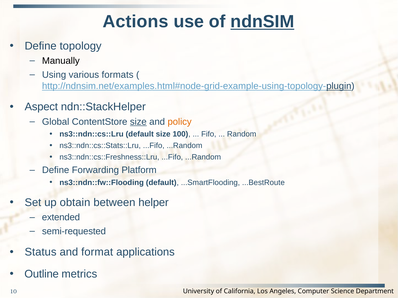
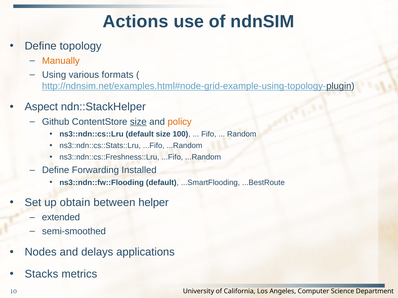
ndnSIM underline: present -> none (262, 22)
Manually colour: black -> orange (61, 61)
Global: Global -> Github (56, 122)
Platform: Platform -> Installed (139, 170)
semi-requested: semi-requested -> semi-smoothed (74, 232)
Status: Status -> Nodes (41, 253)
format: format -> delays (97, 253)
Outline: Outline -> Stacks (41, 274)
